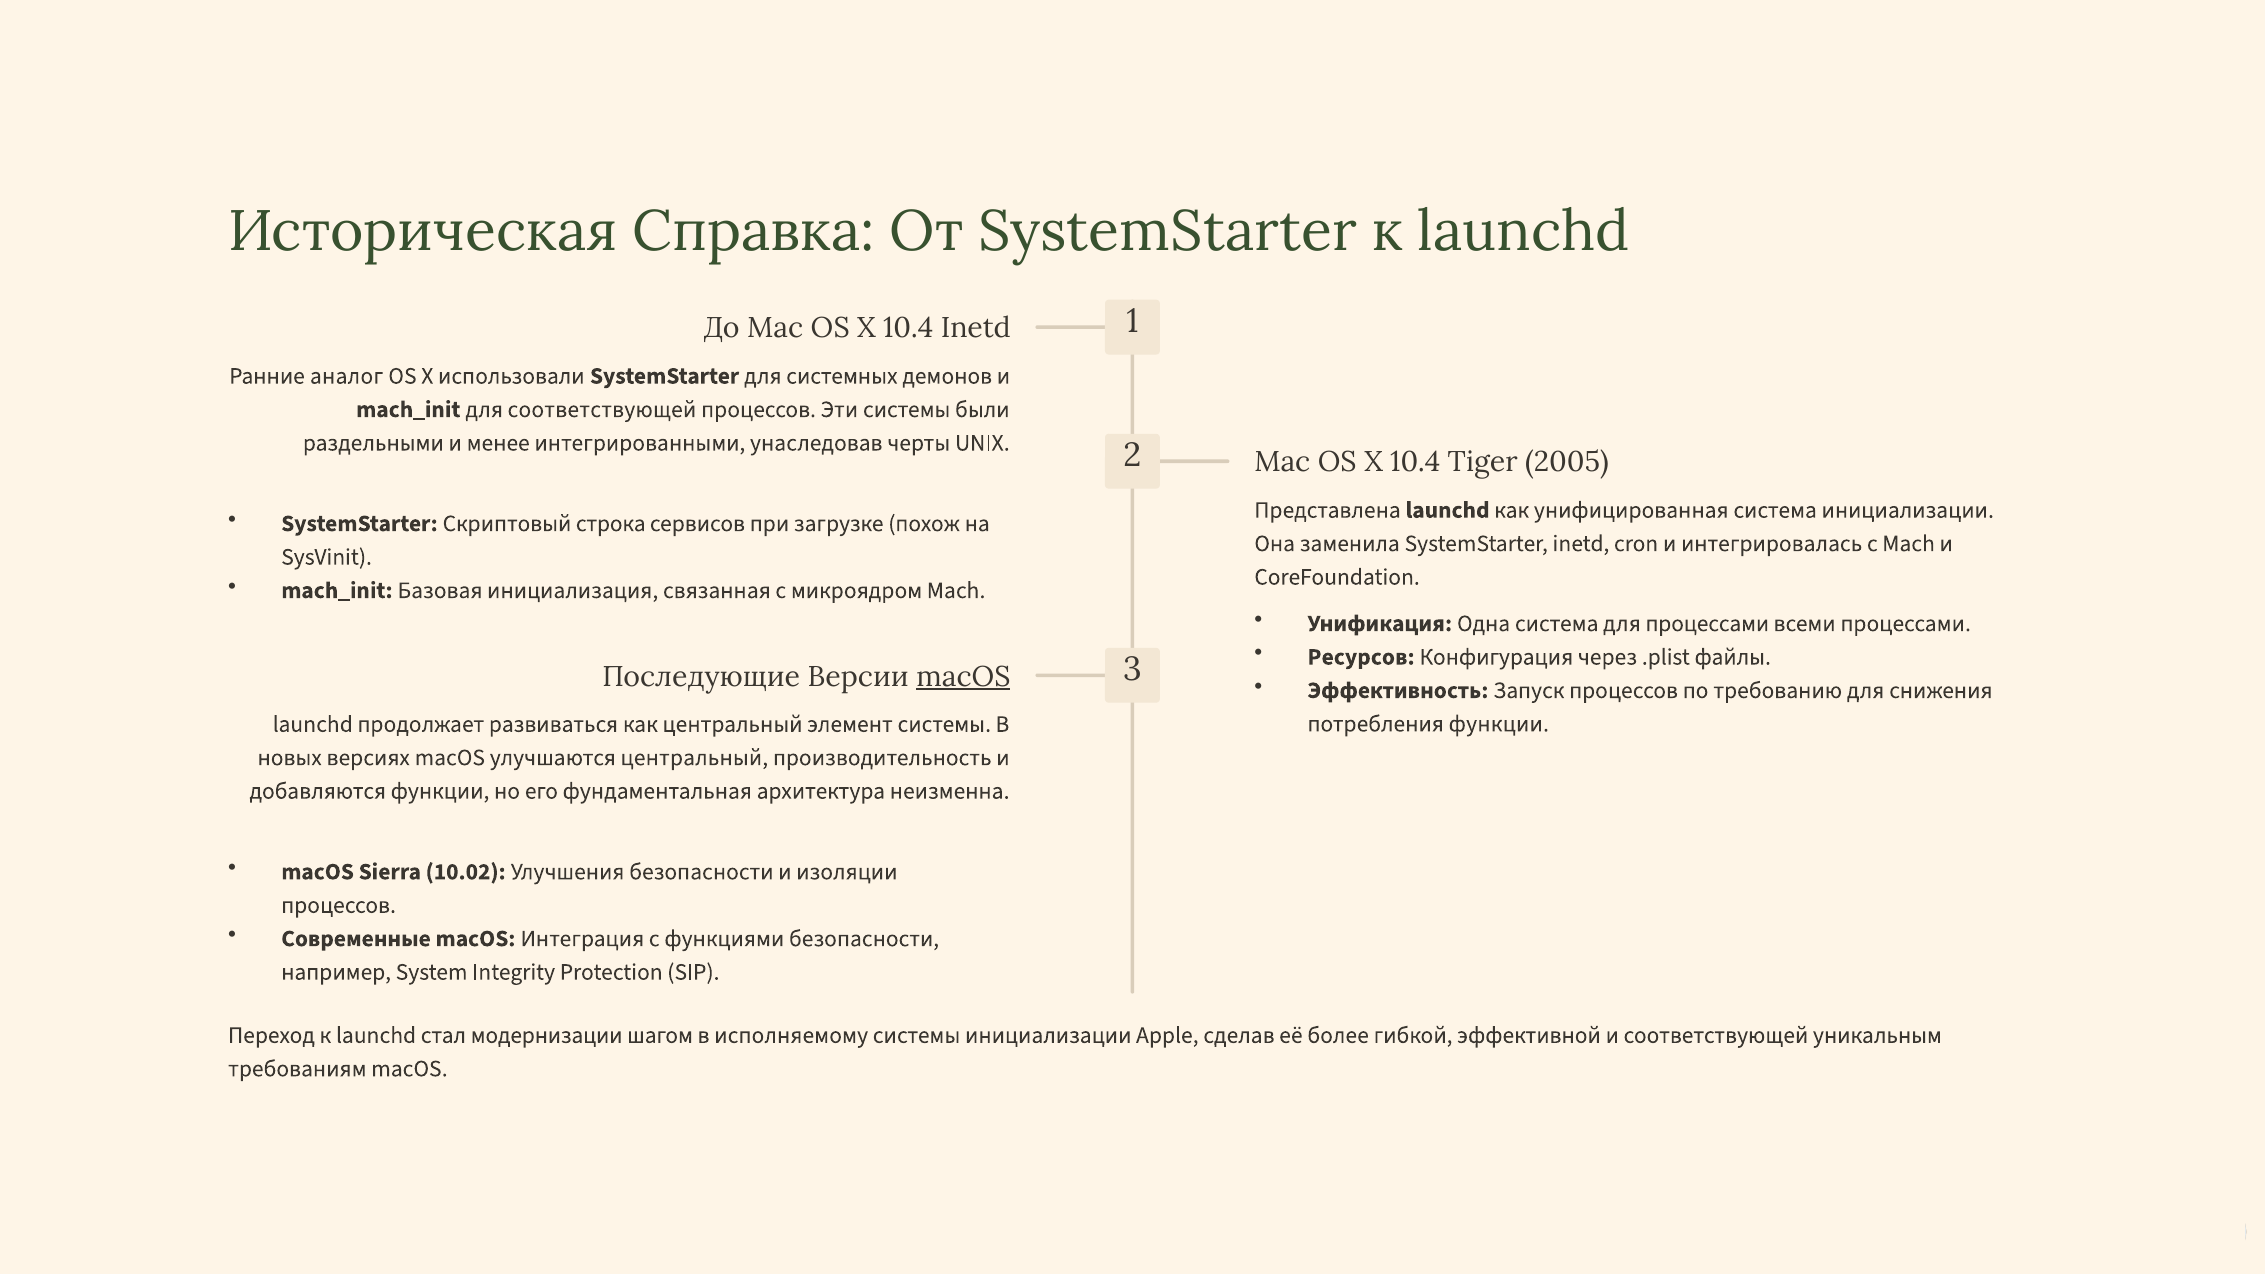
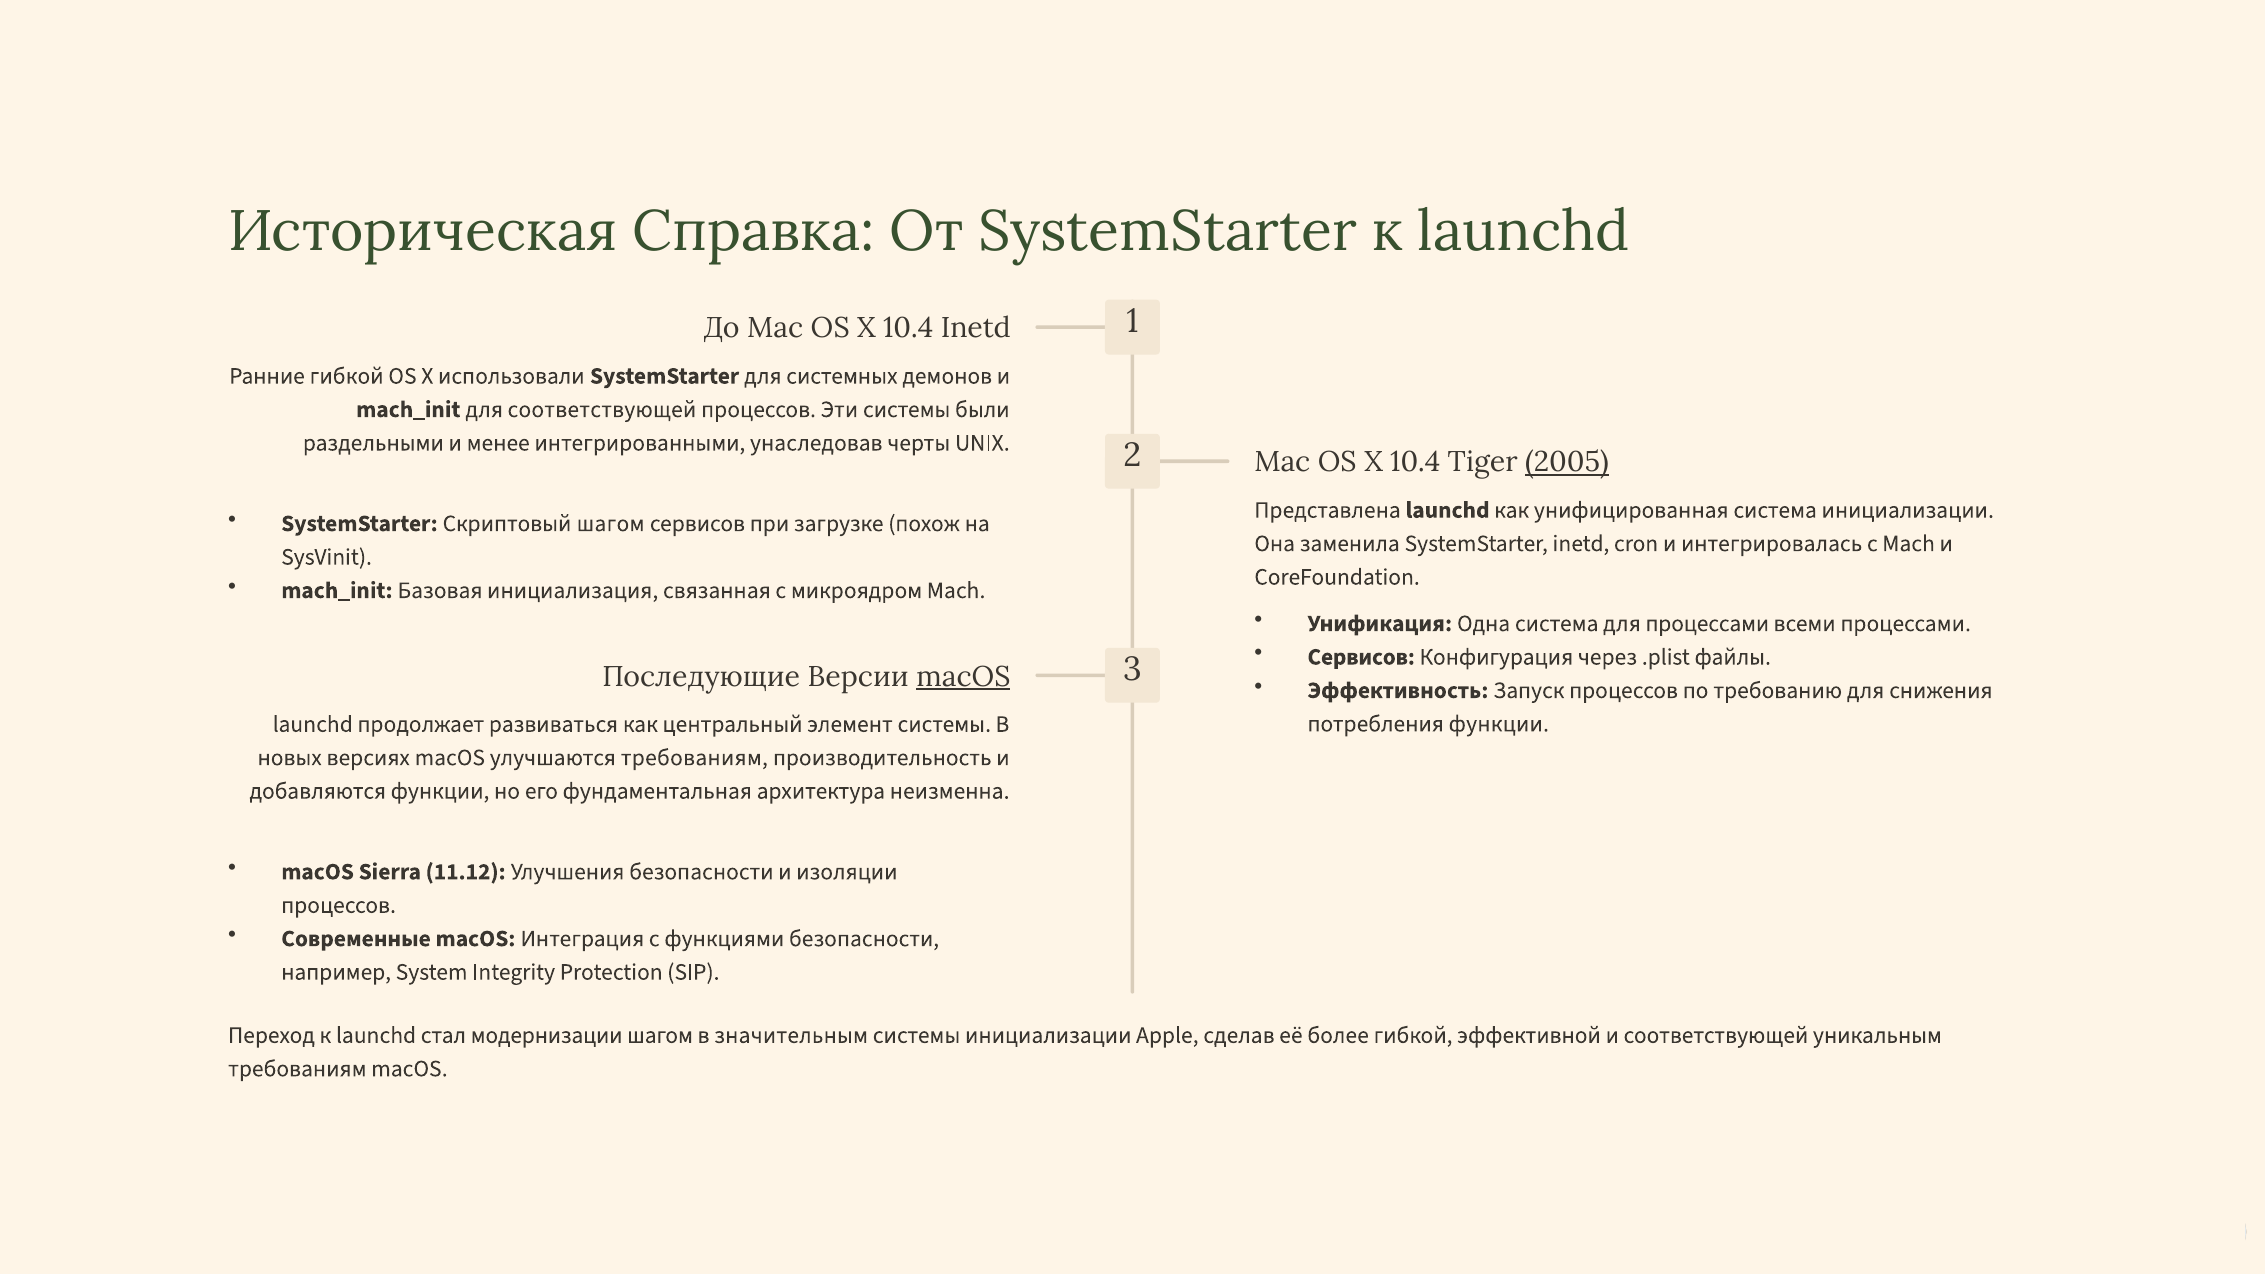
Ранние аналог: аналог -> гибкой (347, 376)
2005 underline: none -> present (1567, 463)
Скриптовый строка: строка -> шагом (611, 523)
Ресурсов: Ресурсов -> Сервисов (1361, 657)
улучшаются центральный: центральный -> требованиям (694, 757)
10.02: 10.02 -> 11.12 (466, 872)
исполняемому: исполняемому -> значительным (791, 1035)
